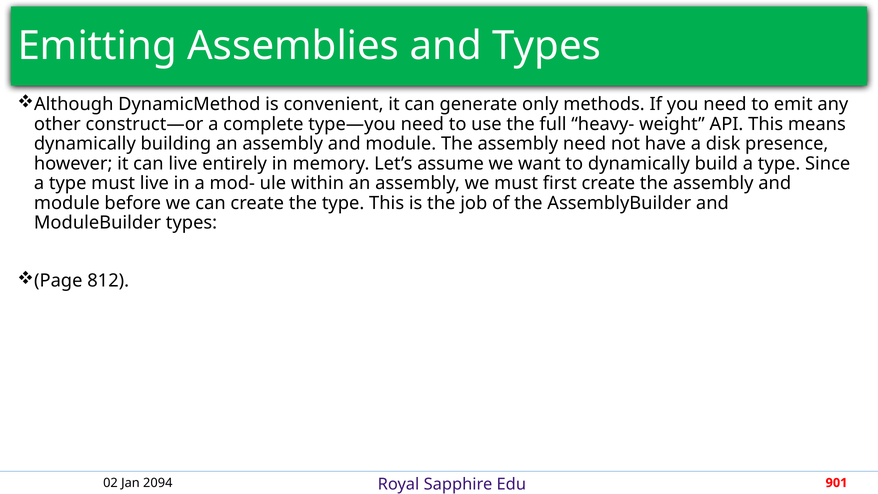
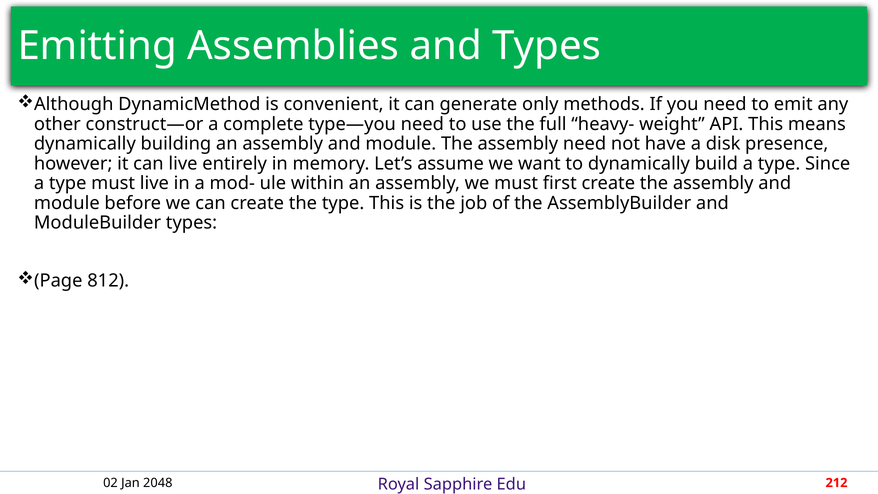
2094: 2094 -> 2048 (158, 483)
901: 901 -> 212 (837, 483)
